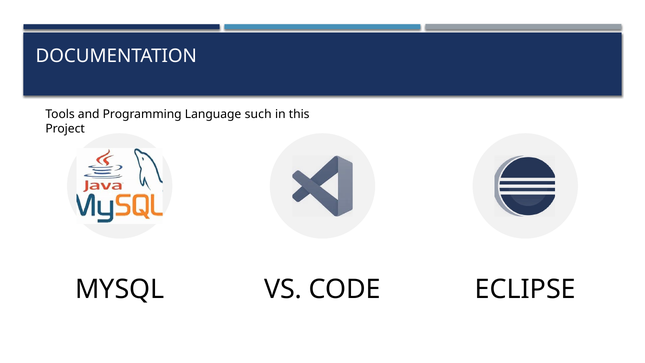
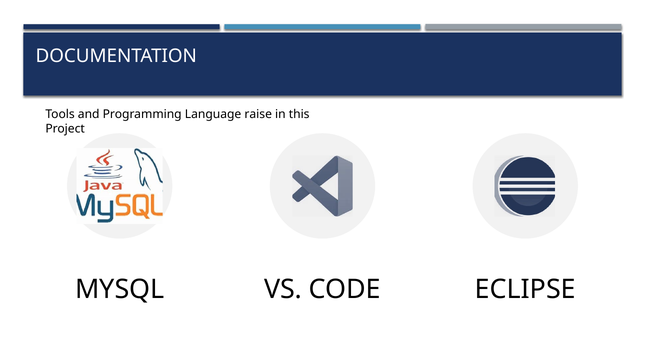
such: such -> raise (258, 114)
